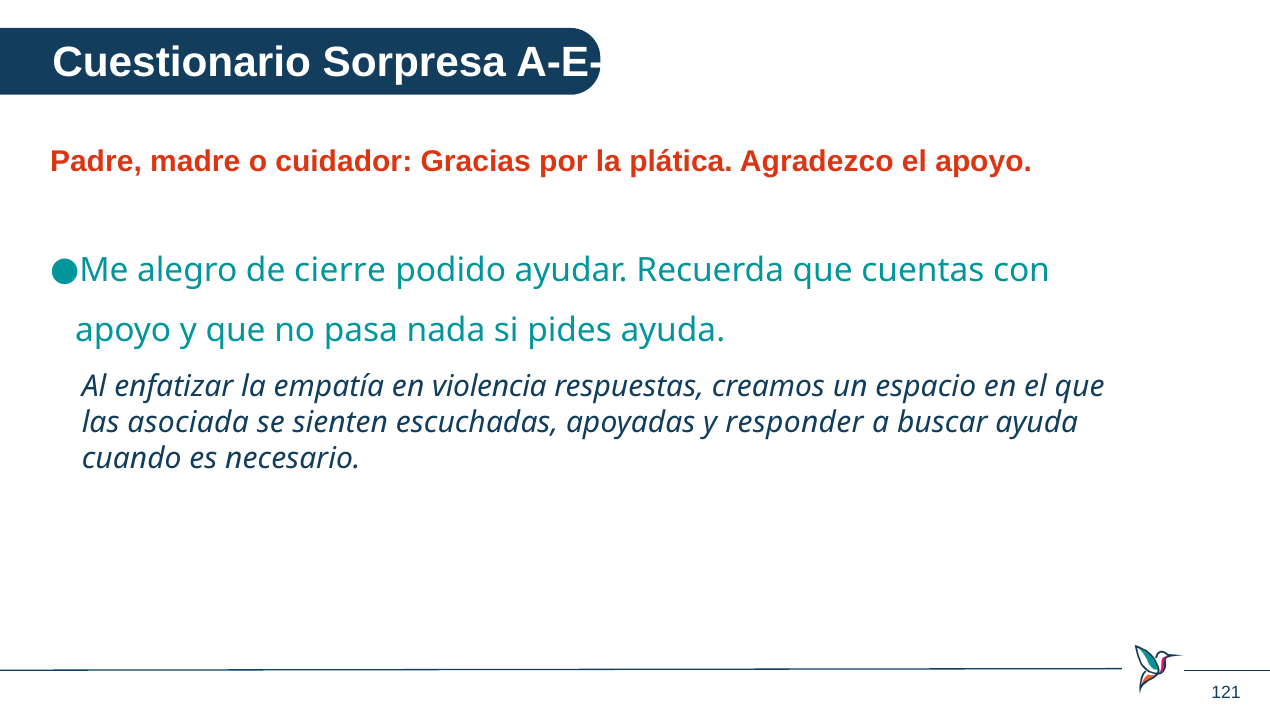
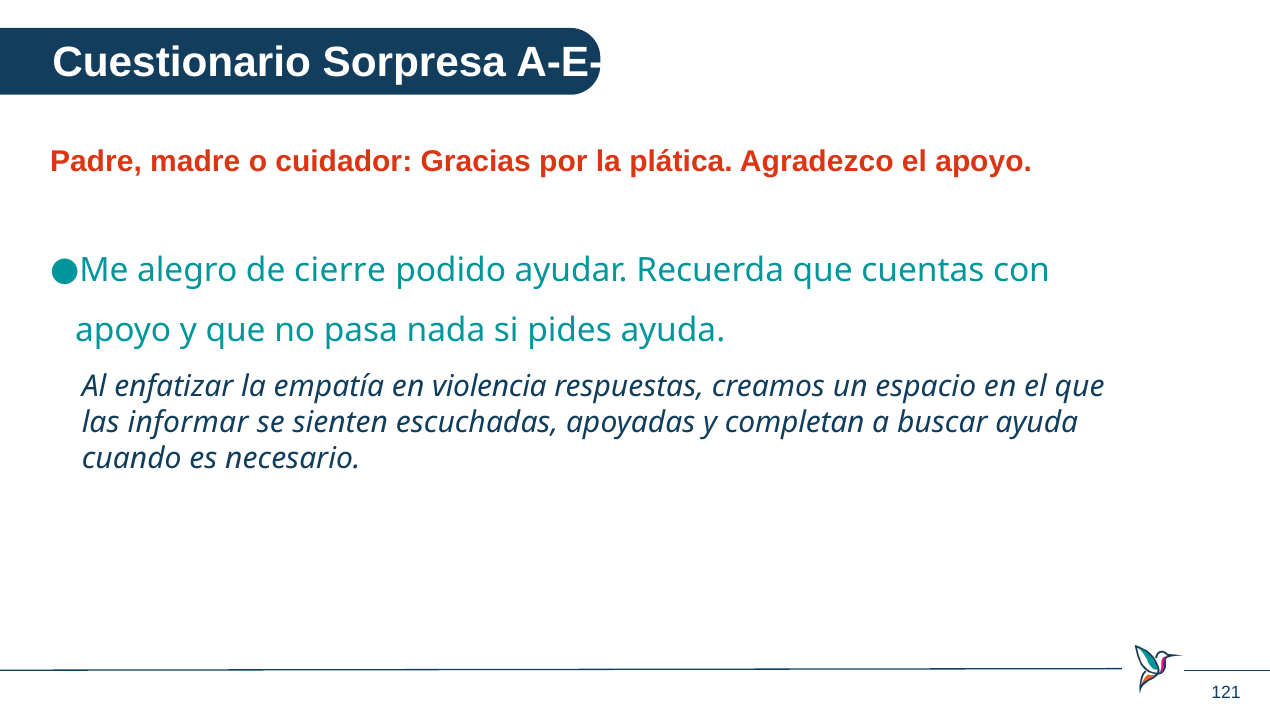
asociada: asociada -> informar (188, 422)
responder: responder -> completan (795, 422)
